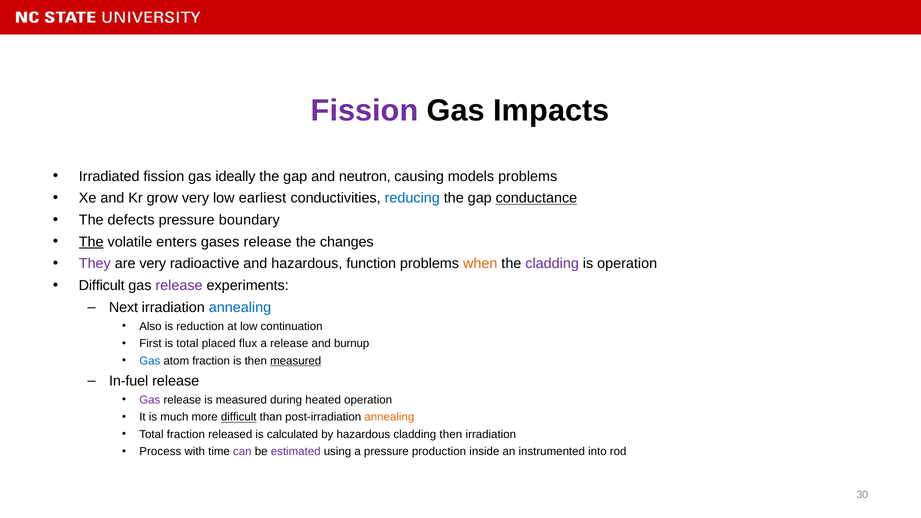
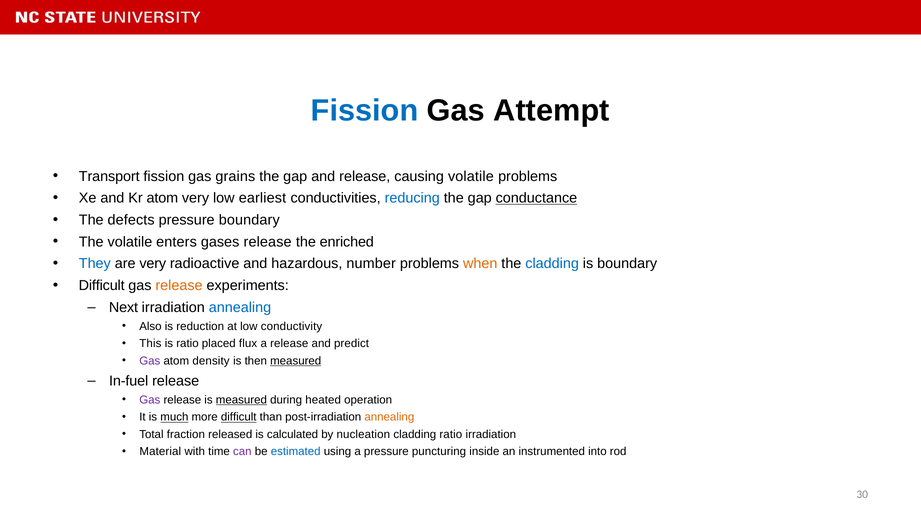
Fission colour: purple -> blue (365, 110)
Impacts: Impacts -> Attempt (552, 110)
Irradiated: Irradiated -> Transport (109, 176)
ideally: ideally -> grains (235, 176)
and neutron: neutron -> release (365, 176)
causing models: models -> volatile (471, 176)
Kr grow: grow -> atom (162, 198)
The underline: present -> none (91, 242)
changes: changes -> enriched (347, 242)
They colour: purple -> blue (95, 264)
function: function -> number (371, 264)
cladding colour: purple -> blue (552, 264)
is operation: operation -> boundary (627, 264)
release colour: purple -> orange (179, 286)
continuation: continuation -> conductivity (292, 326)
First: First -> This (150, 344)
is total: total -> ratio (187, 344)
burnup: burnup -> predict (352, 344)
Gas colour: blue -> purple (150, 361)
atom fraction: fraction -> density (211, 361)
measured underline: none -> present (241, 400)
much underline: none -> present (174, 417)
by hazardous: hazardous -> nucleation (363, 434)
cladding then: then -> ratio (451, 434)
Process: Process -> Material (160, 452)
estimated colour: purple -> blue (296, 452)
production: production -> puncturing (439, 452)
